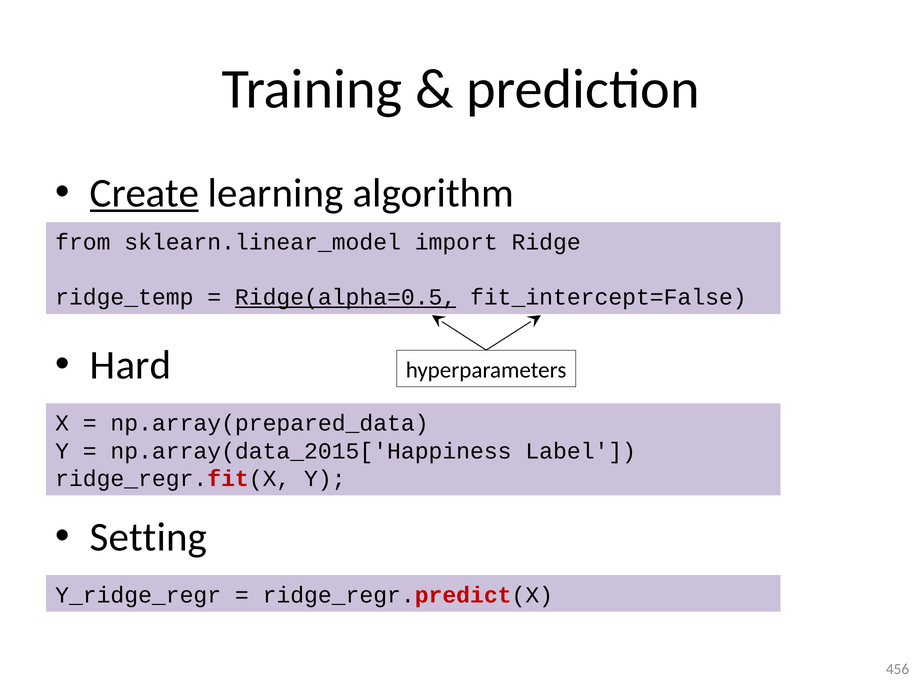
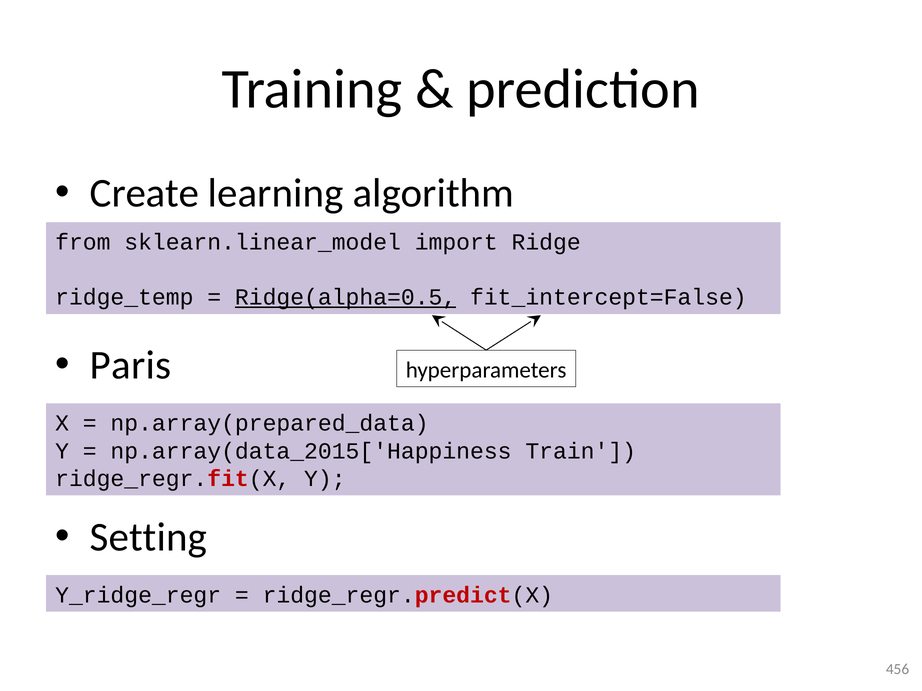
Create underline: present -> none (144, 193)
Hard: Hard -> Paris (131, 366)
Label: Label -> Train (581, 451)
